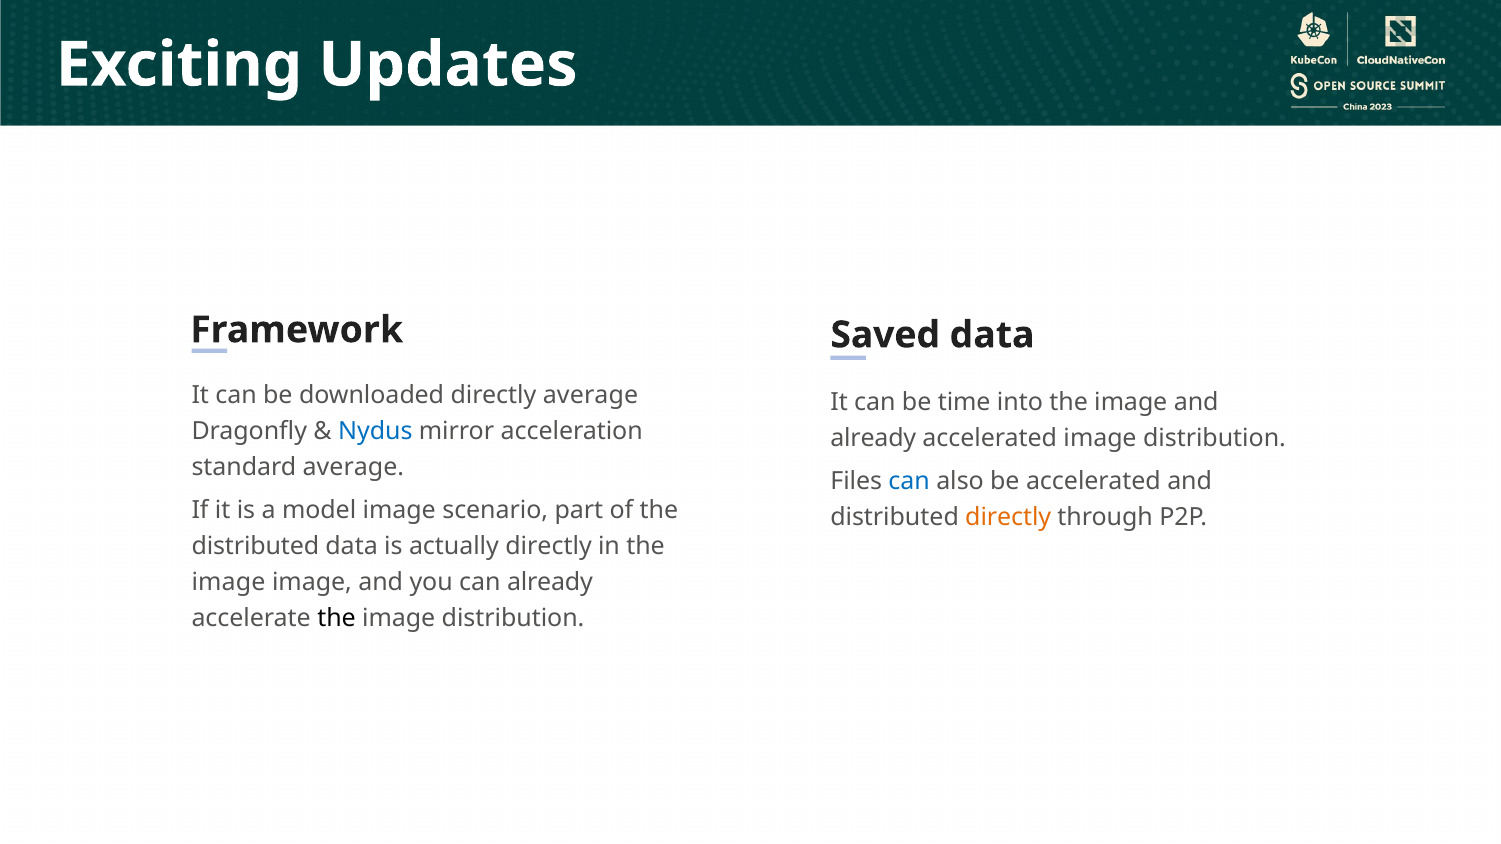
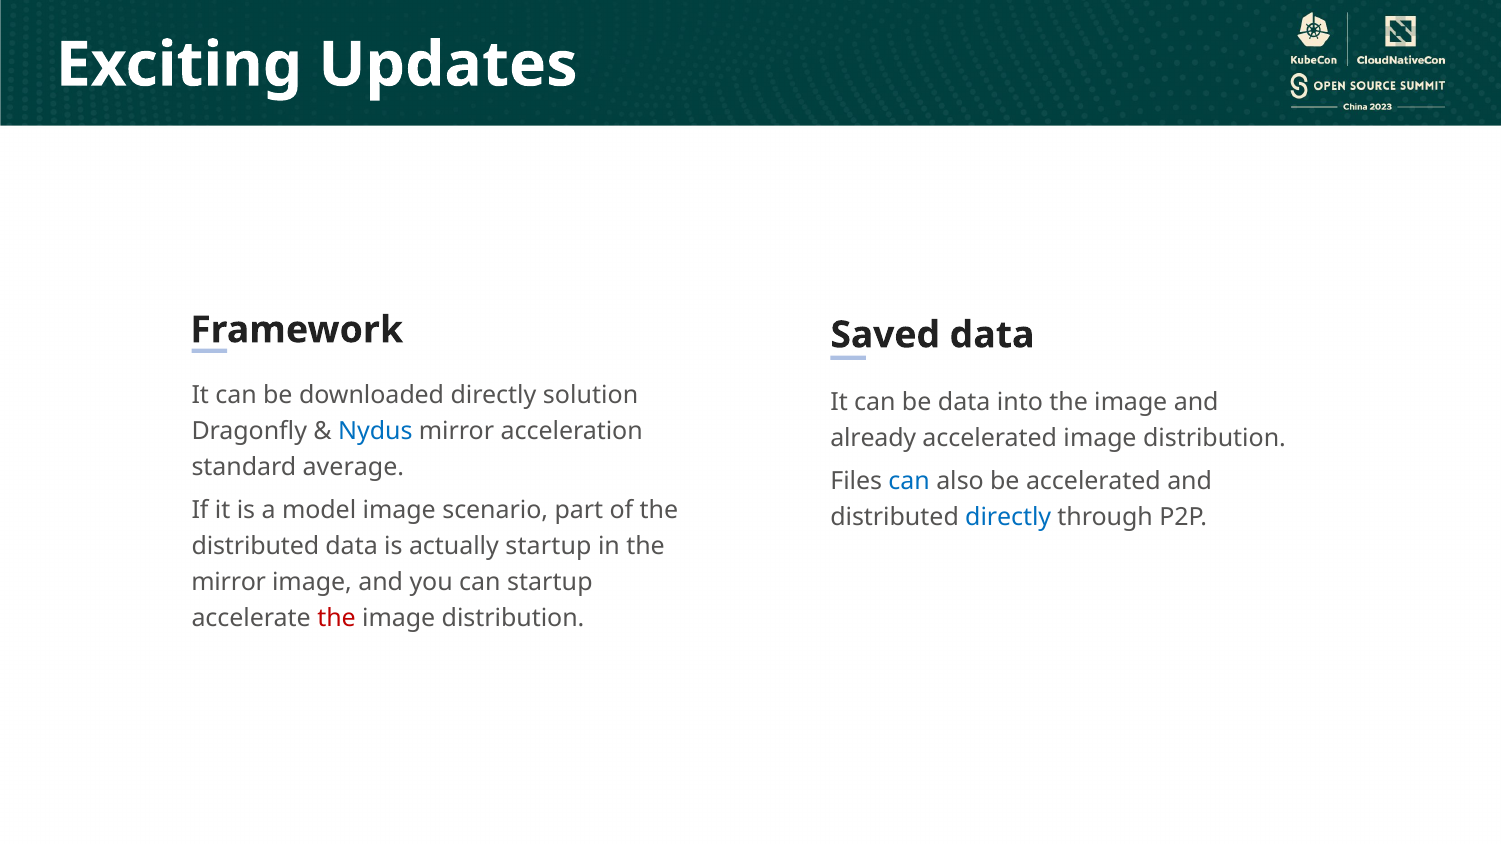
directly average: average -> solution (591, 395)
be time: time -> data (964, 402)
directly colour: orange -> blue (1008, 517)
actually directly: directly -> startup (548, 546)
image: image -> mirror (229, 582)
can already: already -> startup (550, 582)
the colour: black -> red (337, 618)
